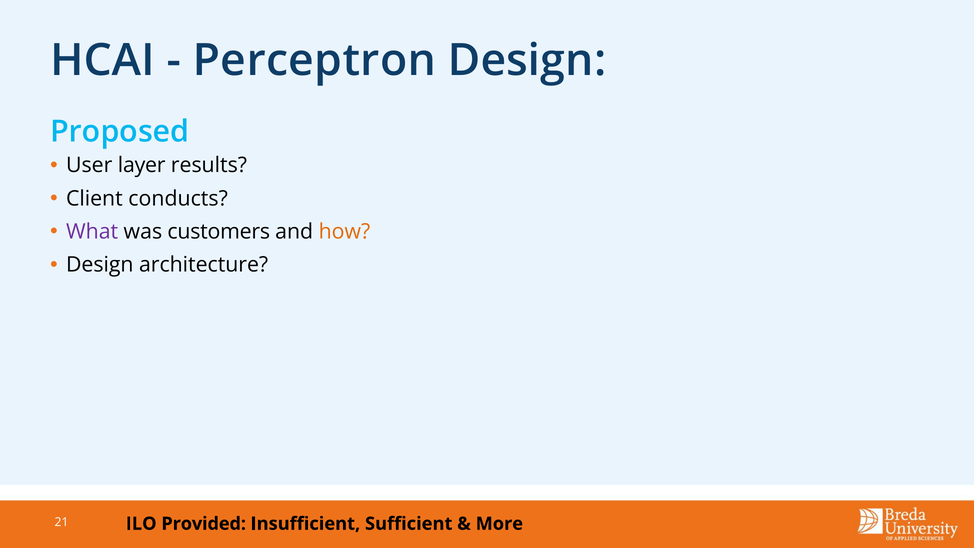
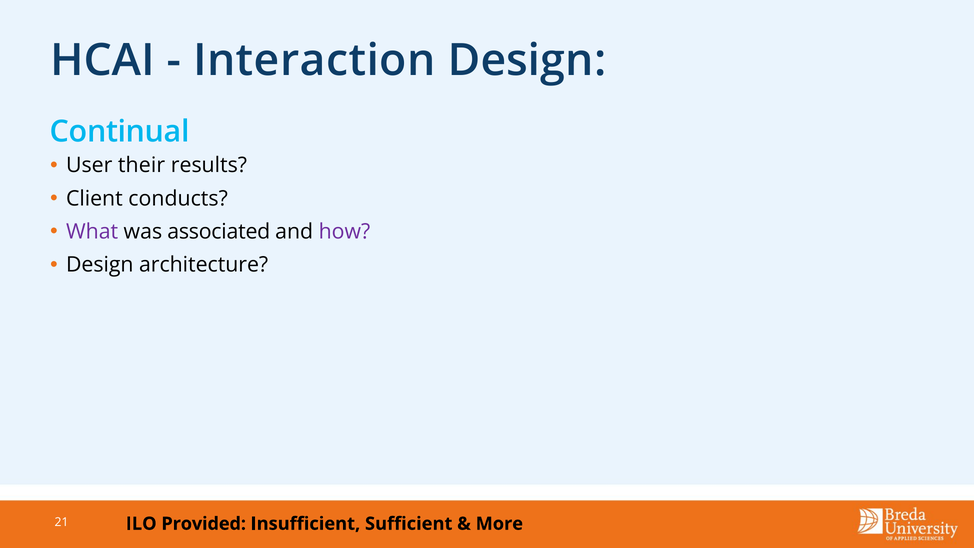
Perceptron: Perceptron -> Interaction (314, 60)
Proposed: Proposed -> Continual (120, 132)
layer: layer -> their (142, 165)
customers: customers -> associated (219, 232)
how colour: orange -> purple (344, 232)
